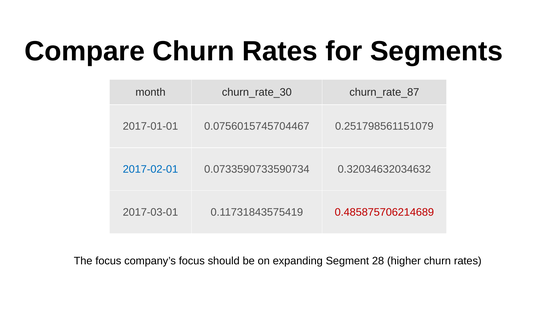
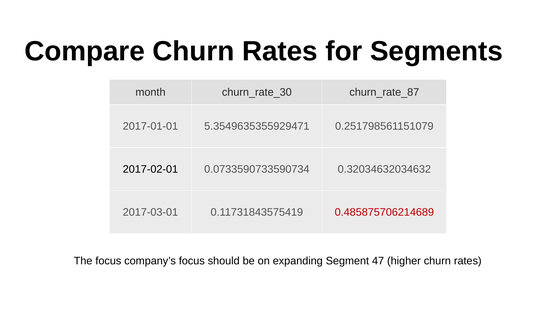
0.0756015745704467: 0.0756015745704467 -> 5.3549635355929471 (257, 126)
2017-02-01 colour: blue -> black (150, 169)
28: 28 -> 47 (378, 261)
